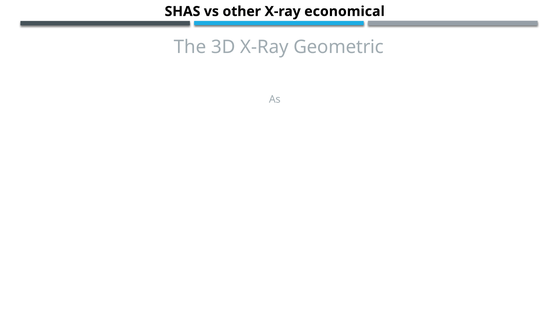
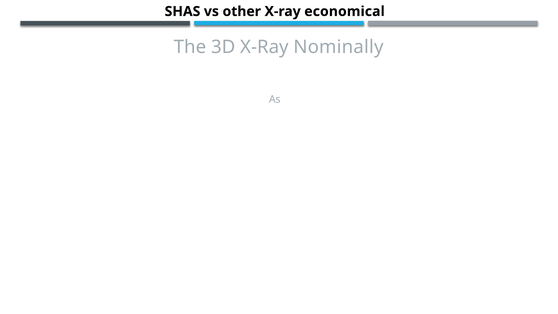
Geometric: Geometric -> Nominally (339, 47)
